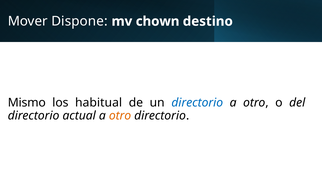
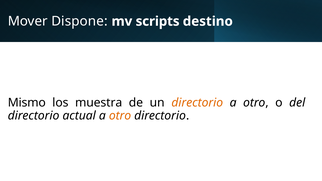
chown: chown -> scripts (158, 21)
habitual: habitual -> muestra (99, 103)
directorio colour: blue -> orange (197, 103)
